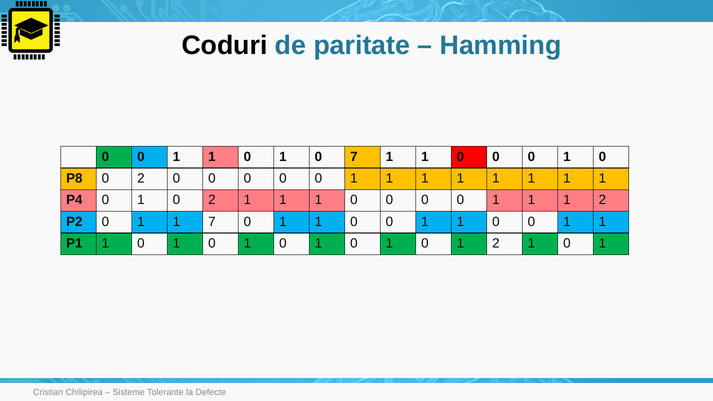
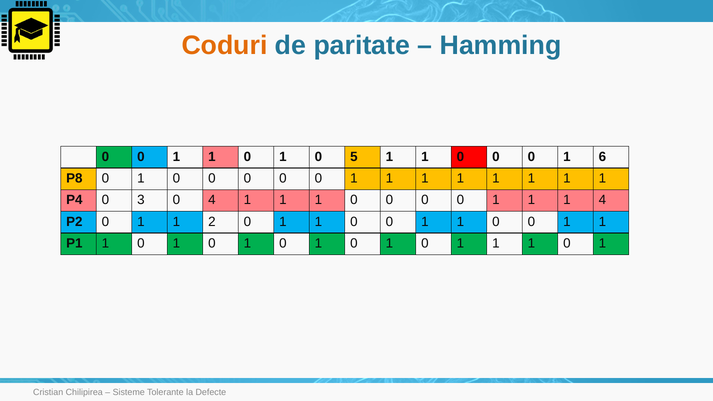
Coduri colour: black -> orange (225, 45)
0 7: 7 -> 5 (354, 157)
0 0 1 0: 0 -> 6 (602, 157)
P8 0 2: 2 -> 1 (141, 178)
P4 0 1: 1 -> 3 (141, 200)
2: 2 -> 4 (212, 200)
1 1 2: 2 -> 4 (602, 200)
1 7: 7 -> 2 (212, 222)
1 0 1 2: 2 -> 1 (496, 243)
